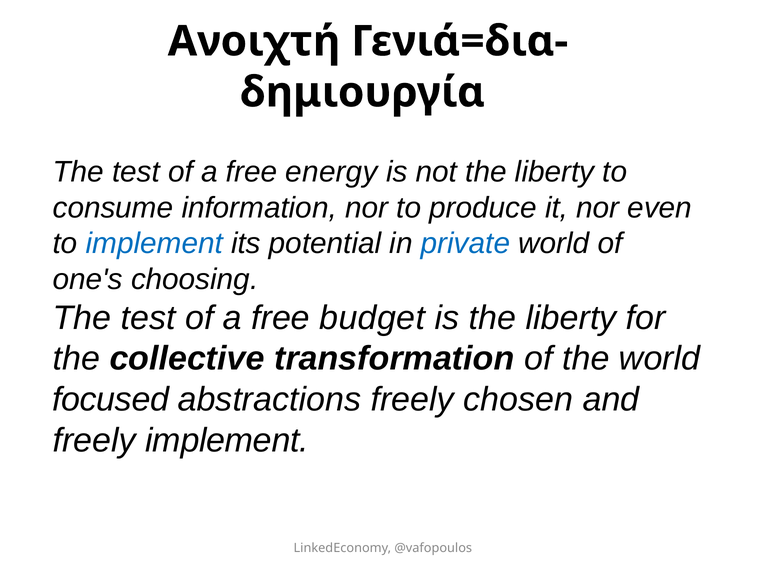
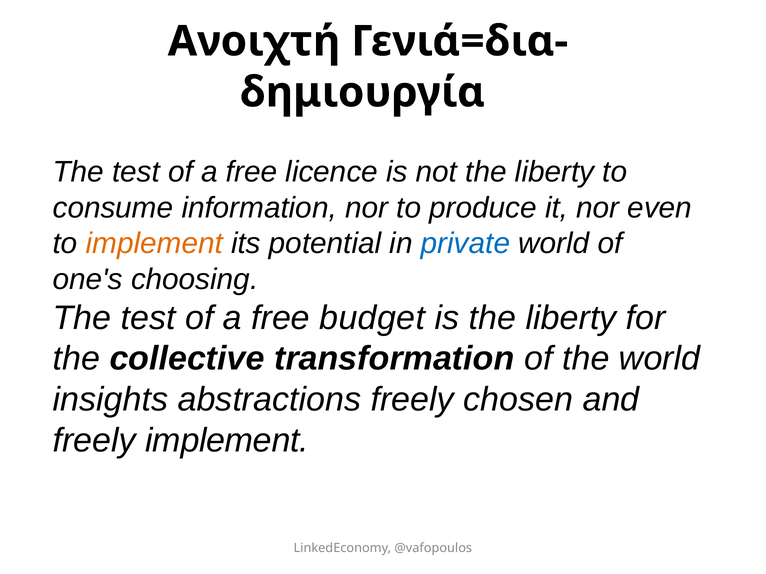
energy: energy -> licence (332, 172)
implement colour: blue -> orange (154, 244)
focused: focused -> insights (110, 400)
